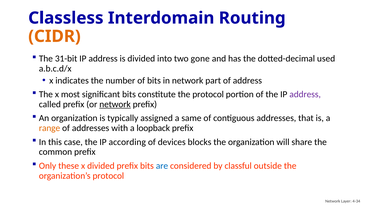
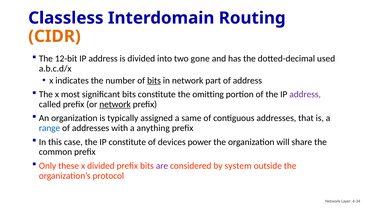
31-bit: 31-bit -> 12-bit (66, 59)
bits underline: none -> present (154, 81)
the protocol: protocol -> omitting (208, 94)
range colour: orange -> blue (50, 128)
loopback: loopback -> anything (153, 128)
IP according: according -> constitute (127, 142)
blocks: blocks -> power (200, 142)
are colour: blue -> purple (162, 166)
classful: classful -> system (238, 166)
